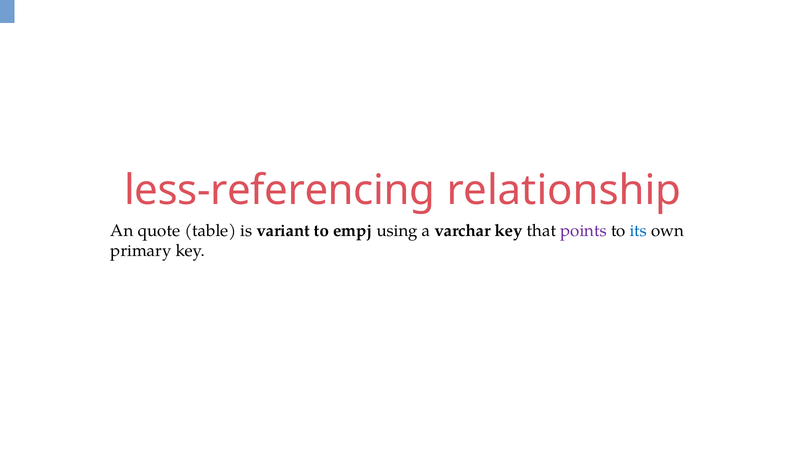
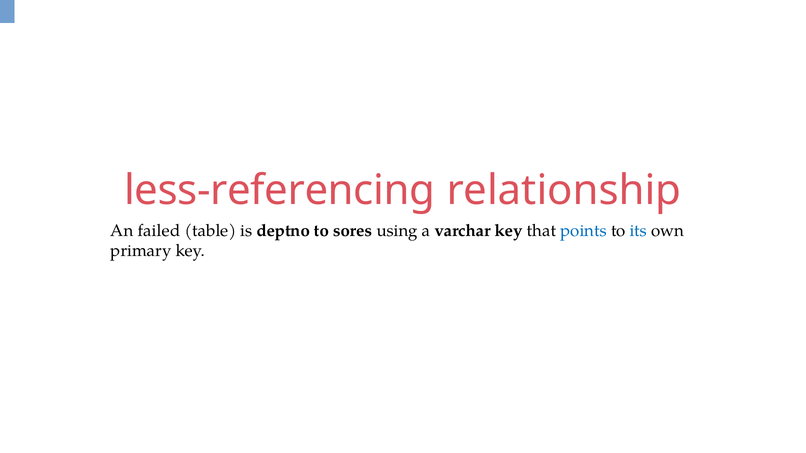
quote: quote -> failed (159, 231)
variant: variant -> deptno (283, 231)
empj: empj -> sores (353, 231)
points colour: purple -> blue (584, 231)
